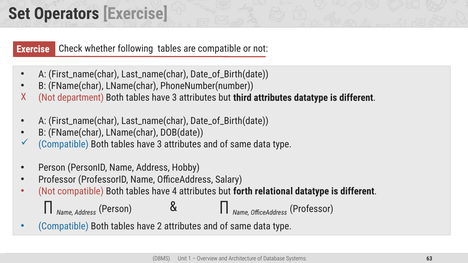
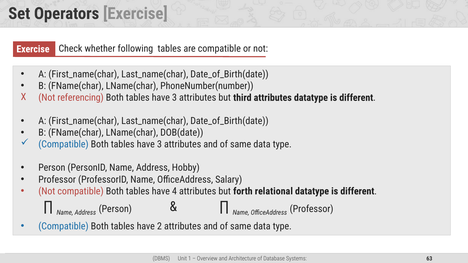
department: department -> referencing (81, 98)
